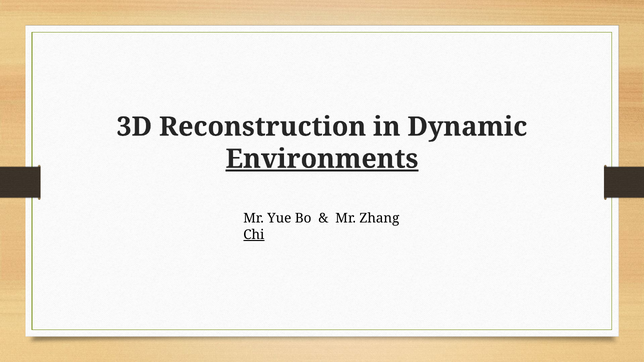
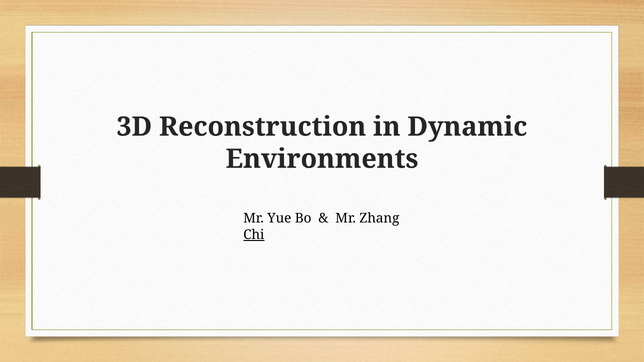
Environments underline: present -> none (322, 159)
